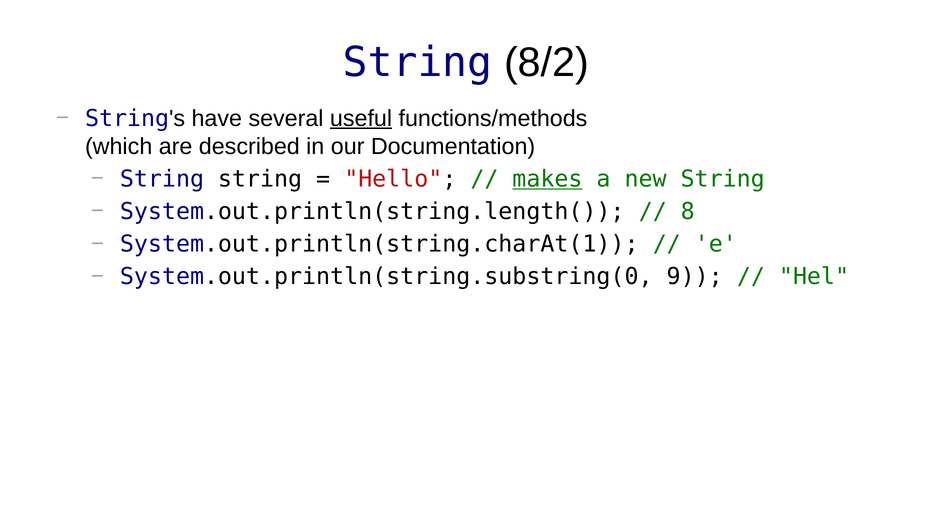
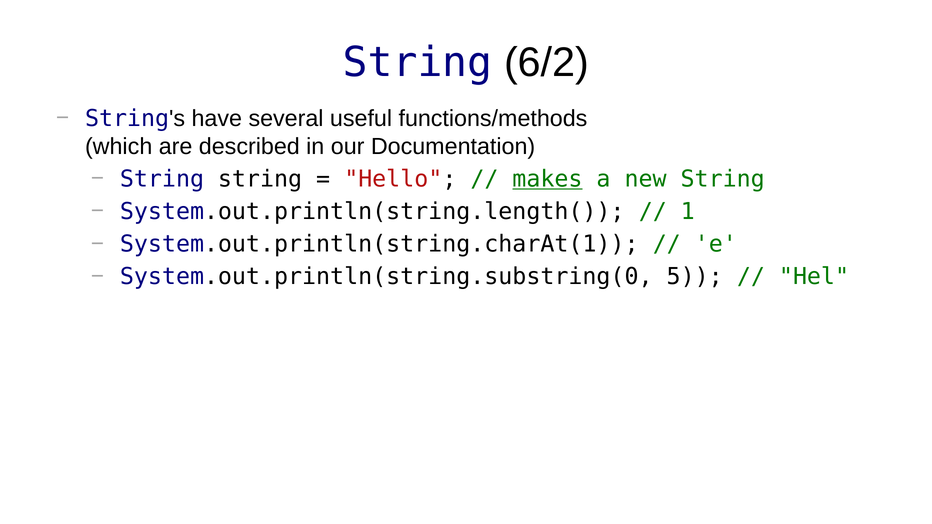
8/2: 8/2 -> 6/2 (547, 63)
useful underline: present -> none (361, 118)
8: 8 -> 1 (688, 212)
9: 9 -> 5 (695, 277)
